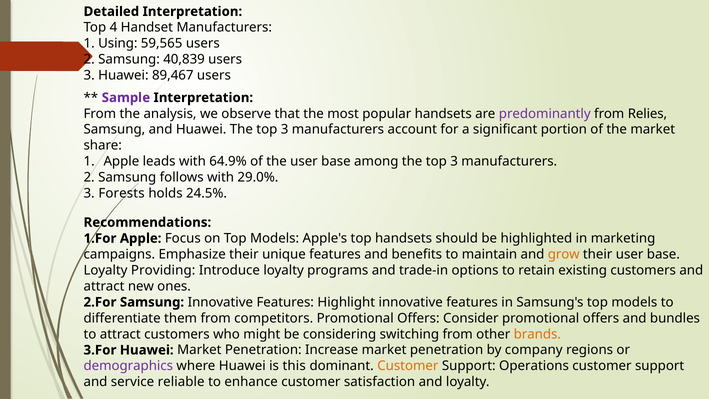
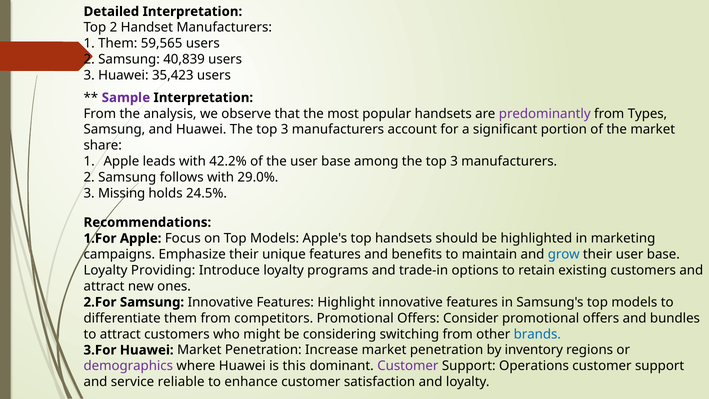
Top 4: 4 -> 2 (113, 27)
1 Using: Using -> Them (118, 43)
89,467: 89,467 -> 35,423 (173, 75)
Relies: Relies -> Types (647, 114)
64.9%: 64.9% -> 42.2% (228, 161)
Forests: Forests -> Missing (122, 193)
grow colour: orange -> blue (564, 254)
brands colour: orange -> blue (537, 334)
company: company -> inventory (534, 350)
Customer colour: orange -> purple (408, 366)
